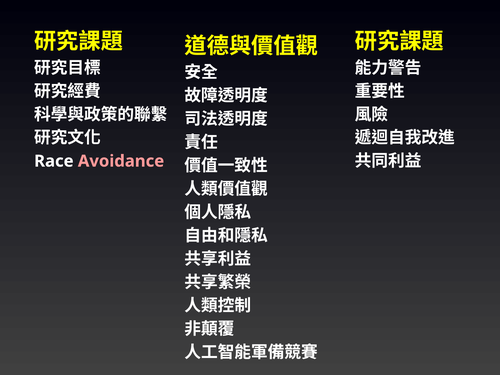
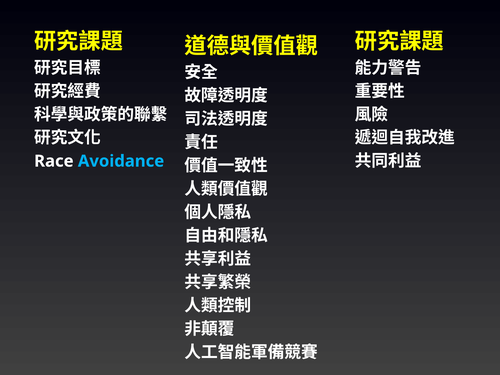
Avoidance colour: pink -> light blue (121, 161)
